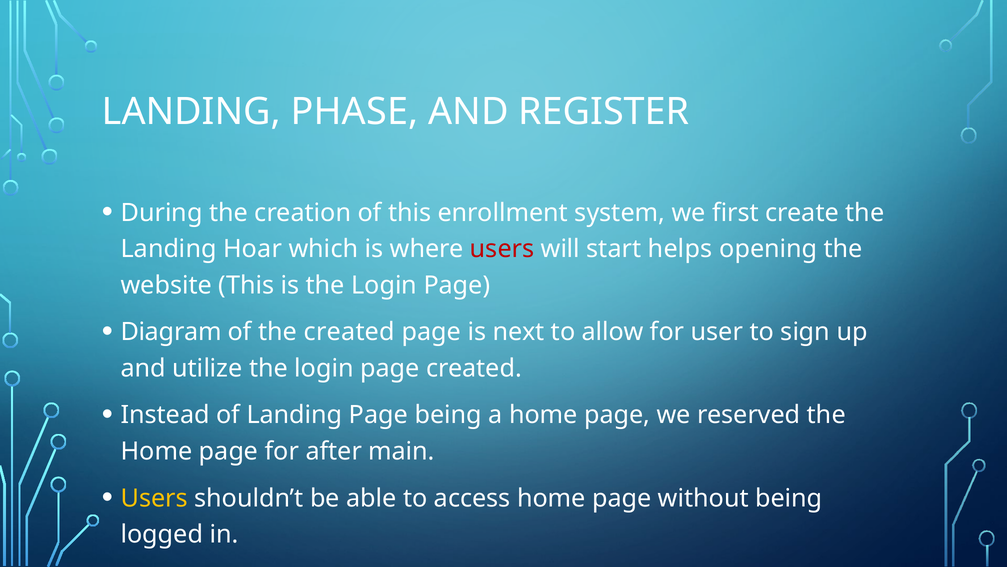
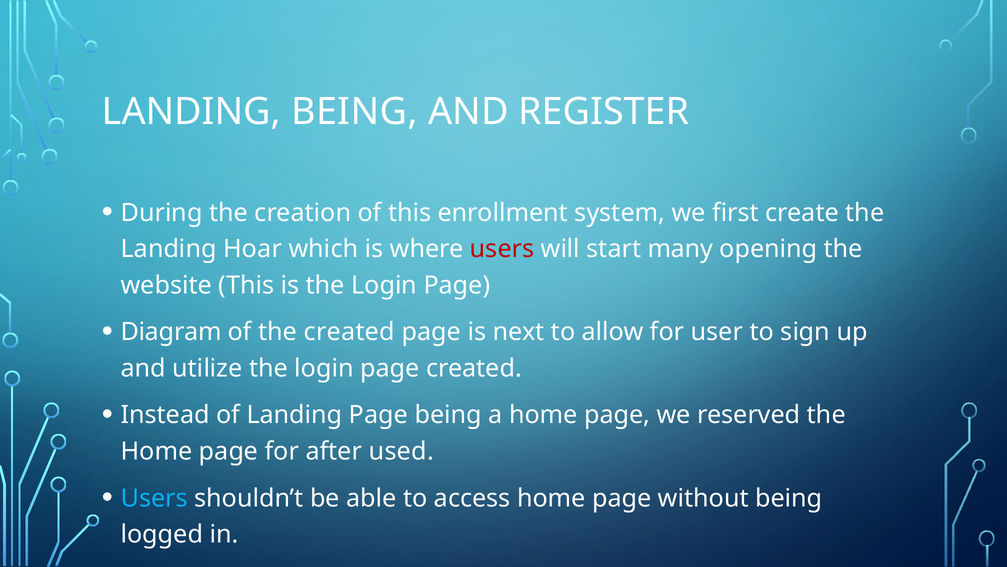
LANDING PHASE: PHASE -> BEING (354, 112)
helps: helps -> many (680, 249)
main: main -> used (401, 451)
Users colour: yellow -> light blue (154, 498)
